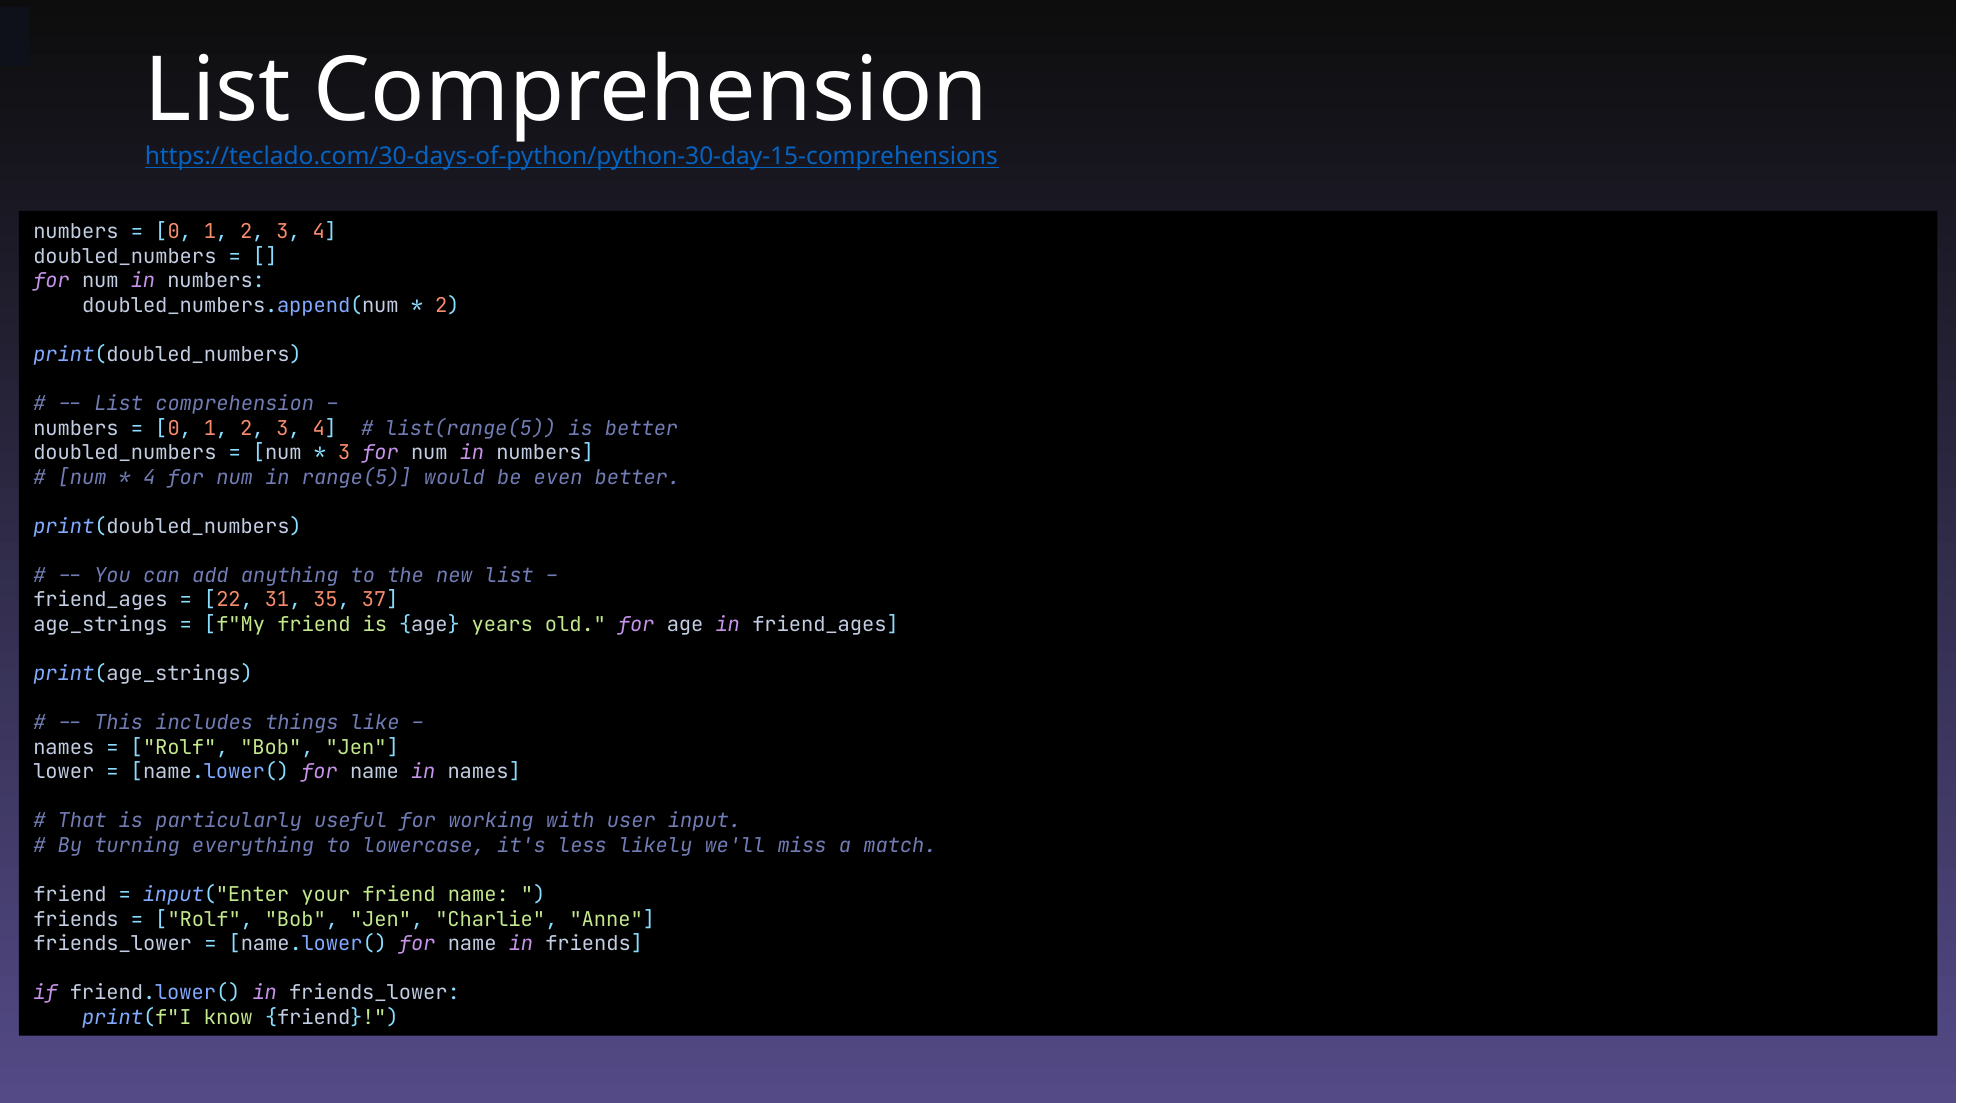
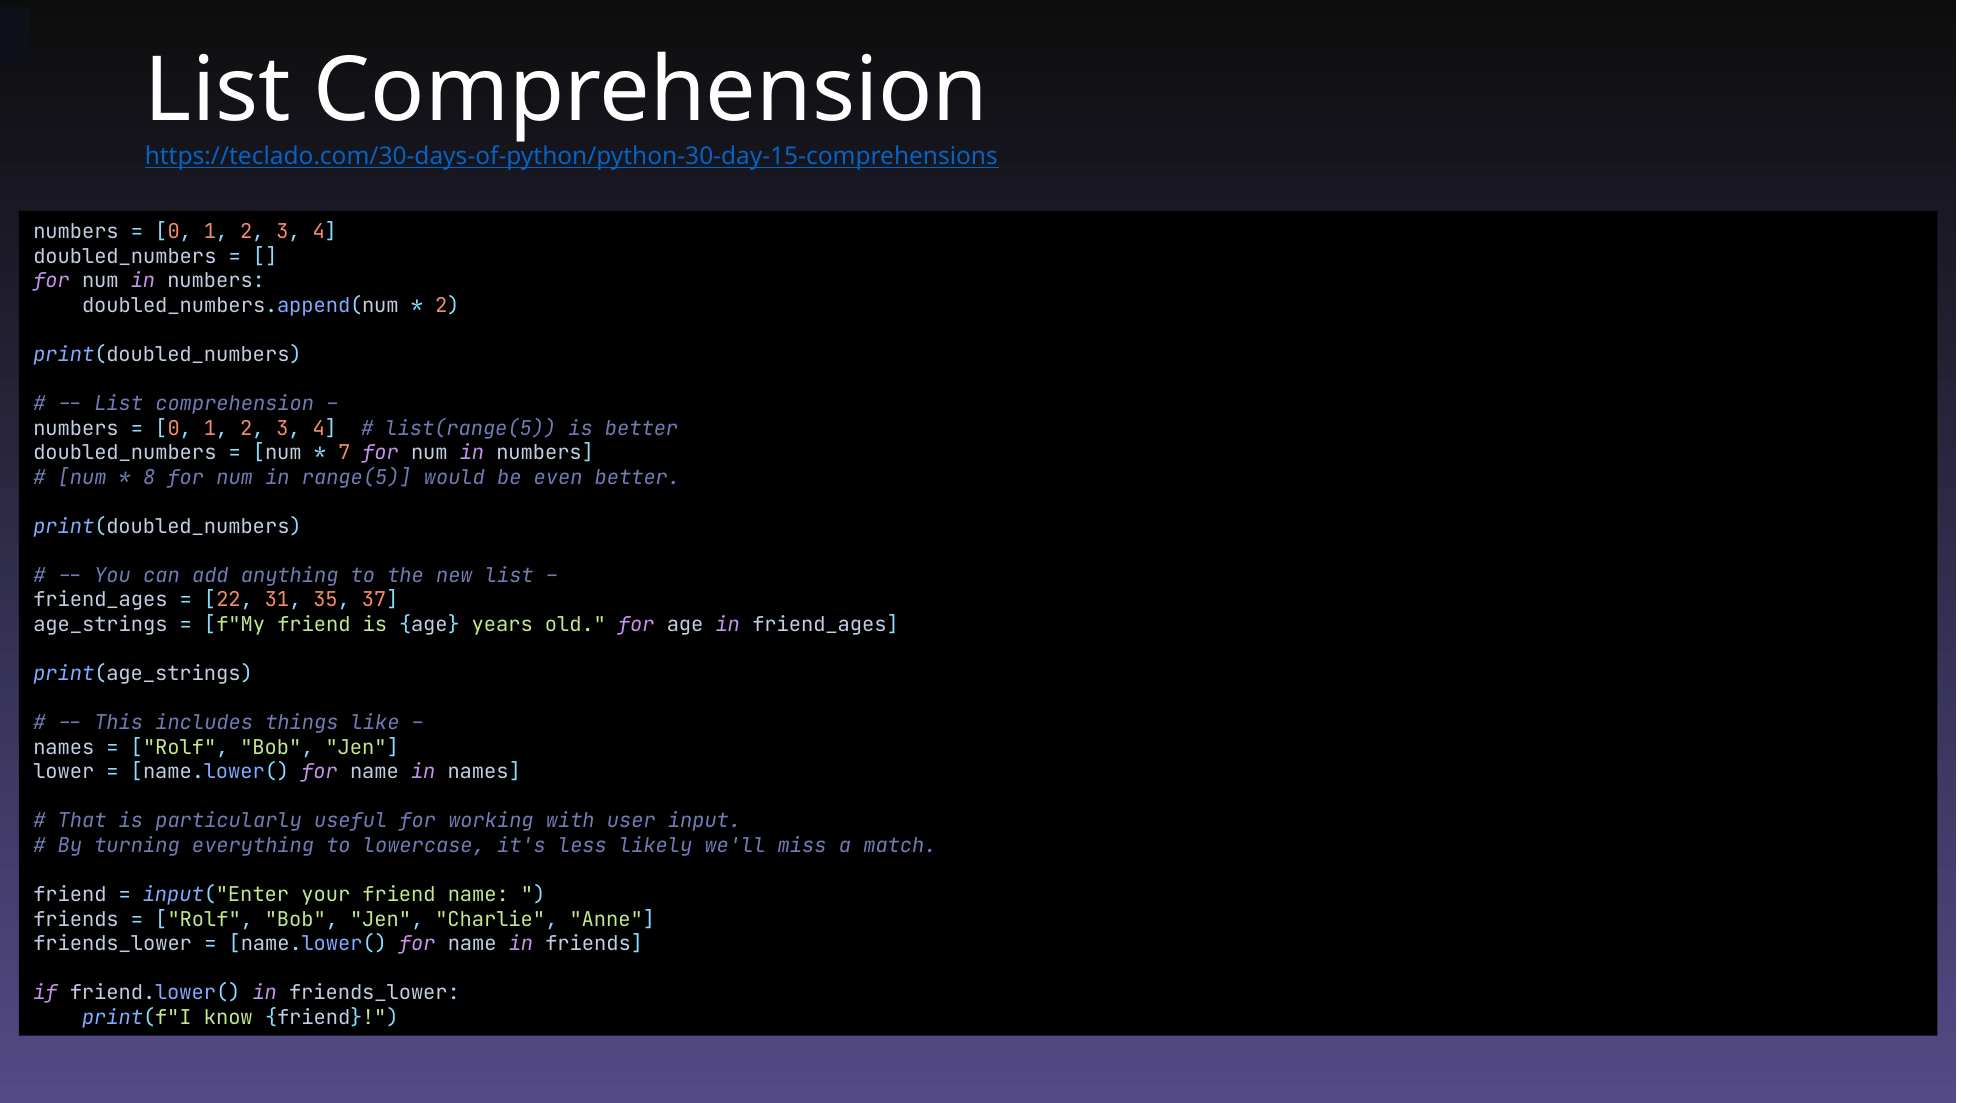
3: 3 -> 7 (344, 453)
4: 4 -> 8 (149, 477)
